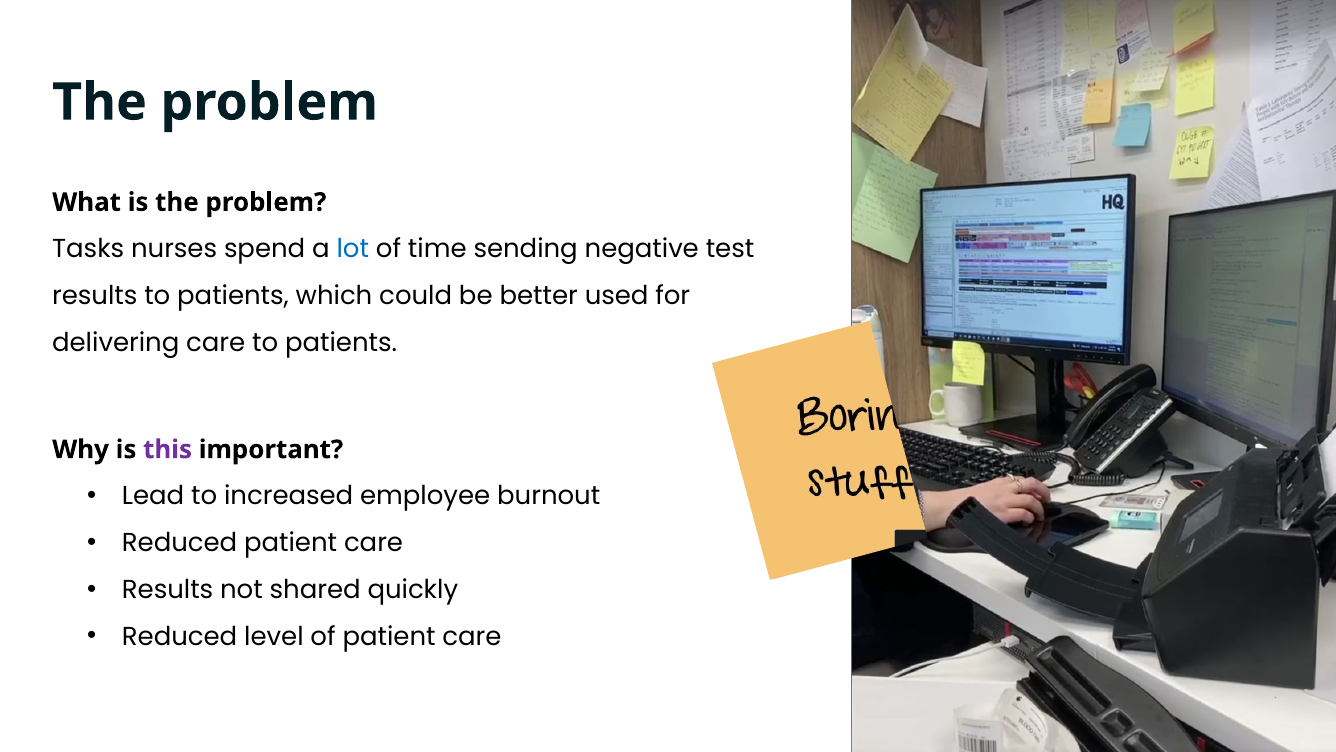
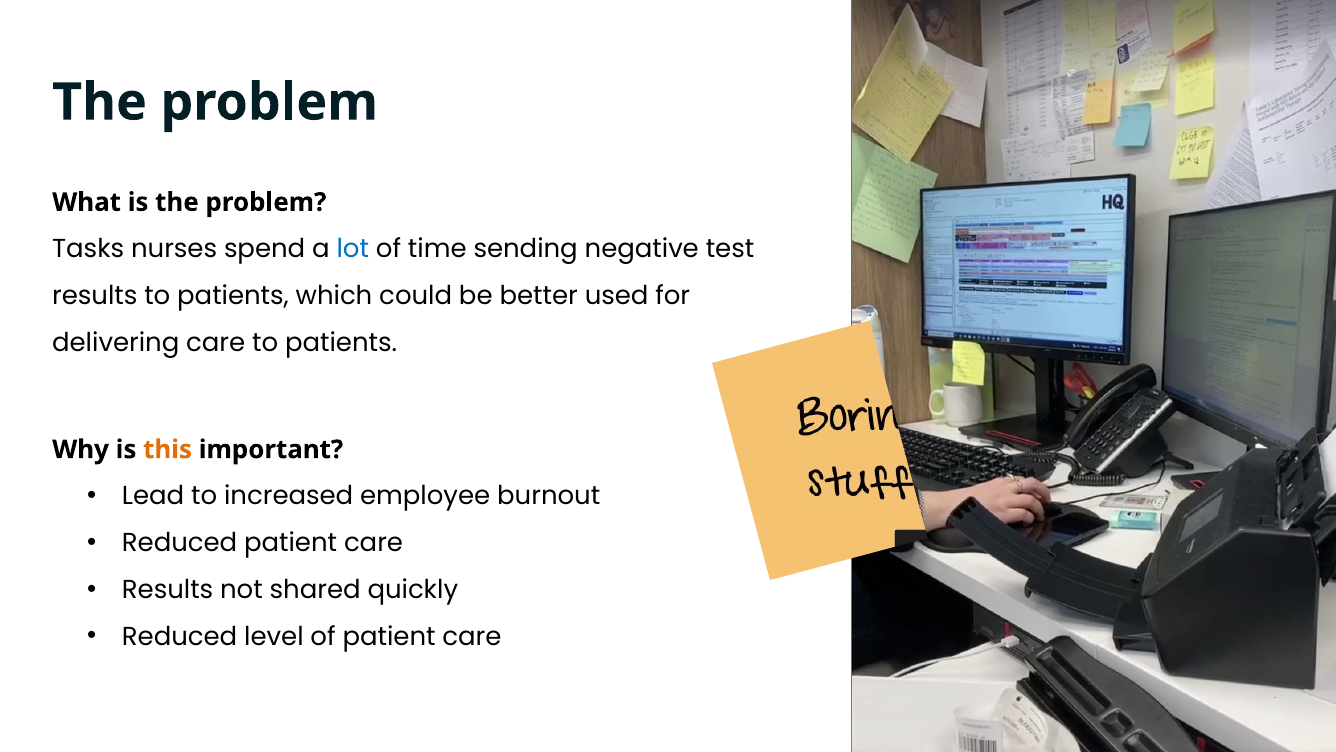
this colour: purple -> orange (168, 449)
